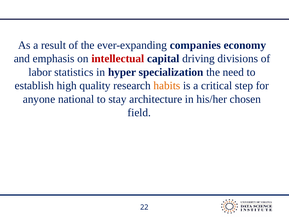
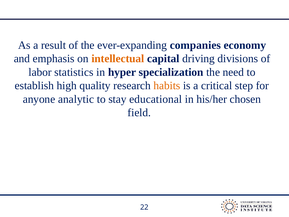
intellectual colour: red -> orange (118, 59)
national: national -> analytic (76, 99)
architecture: architecture -> educational (156, 99)
